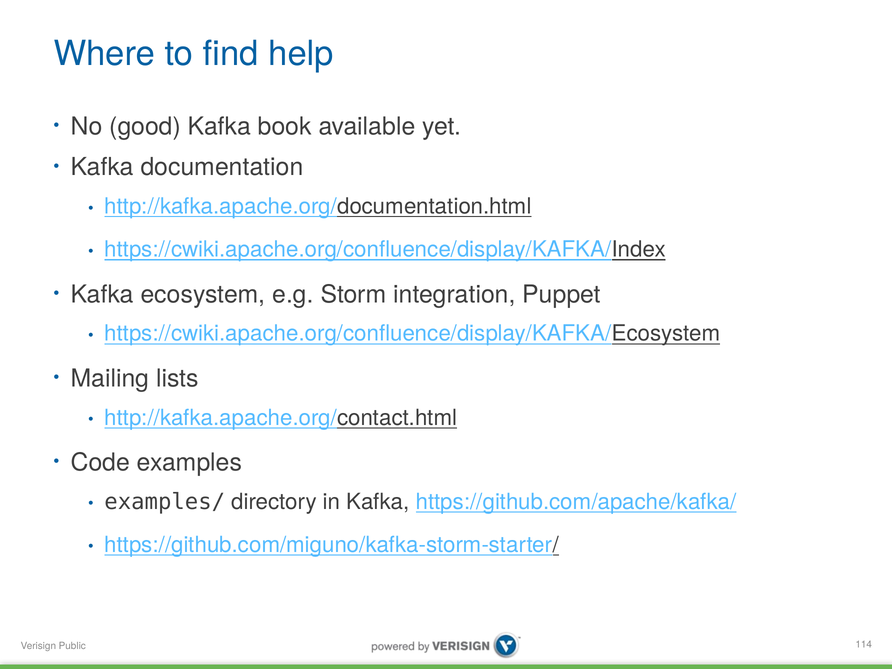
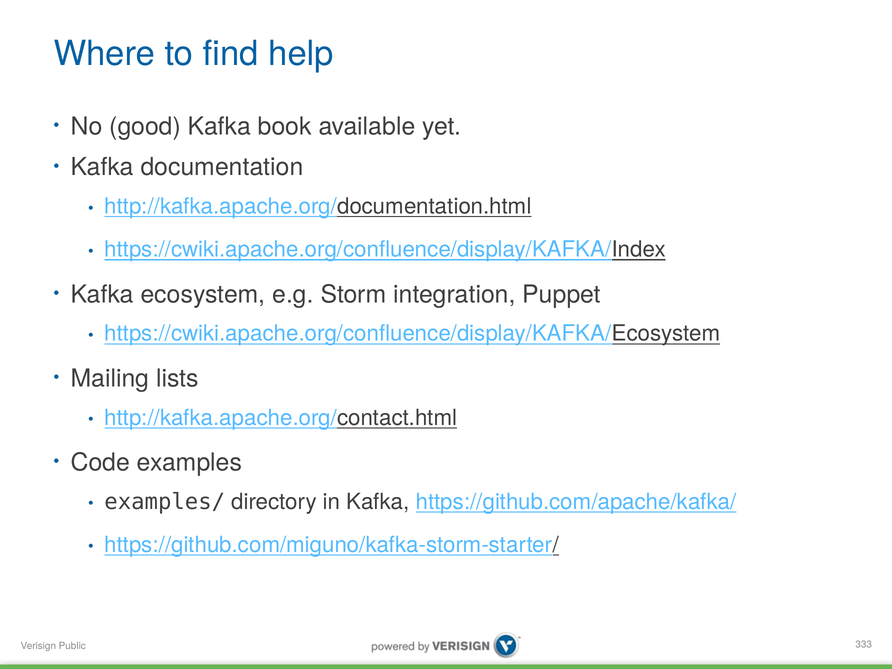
114: 114 -> 333 (864, 645)
